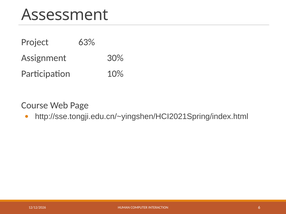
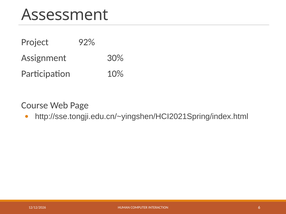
63%: 63% -> 92% (87, 42)
